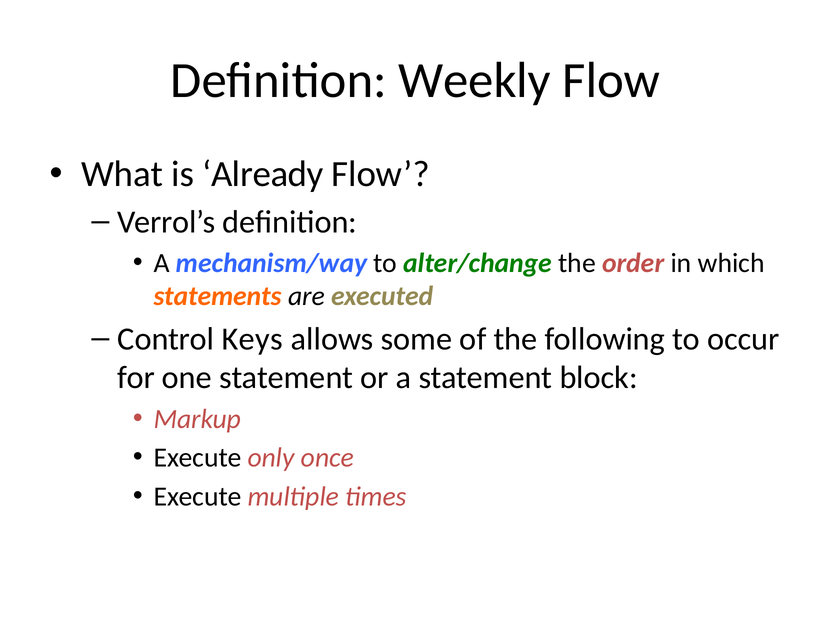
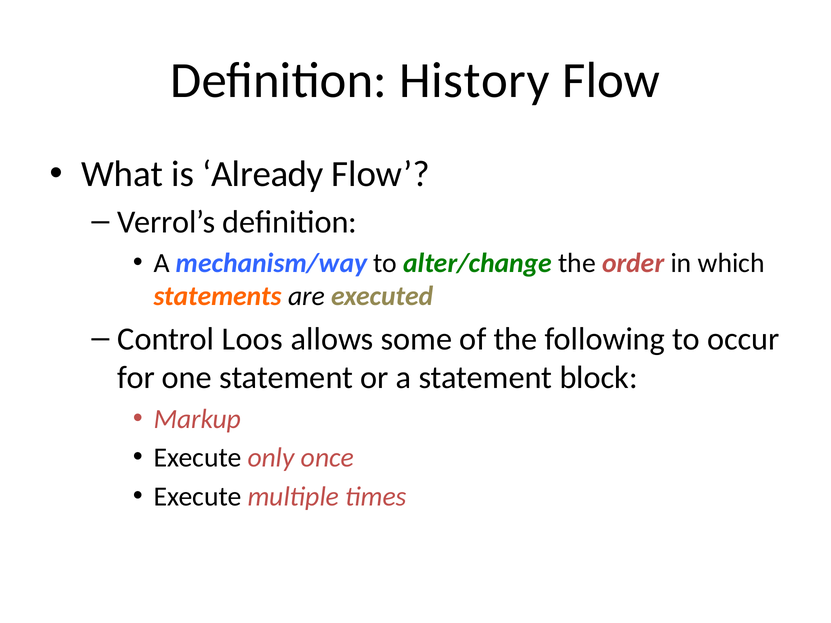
Weekly: Weekly -> History (474, 80)
Keys: Keys -> Loos (252, 339)
